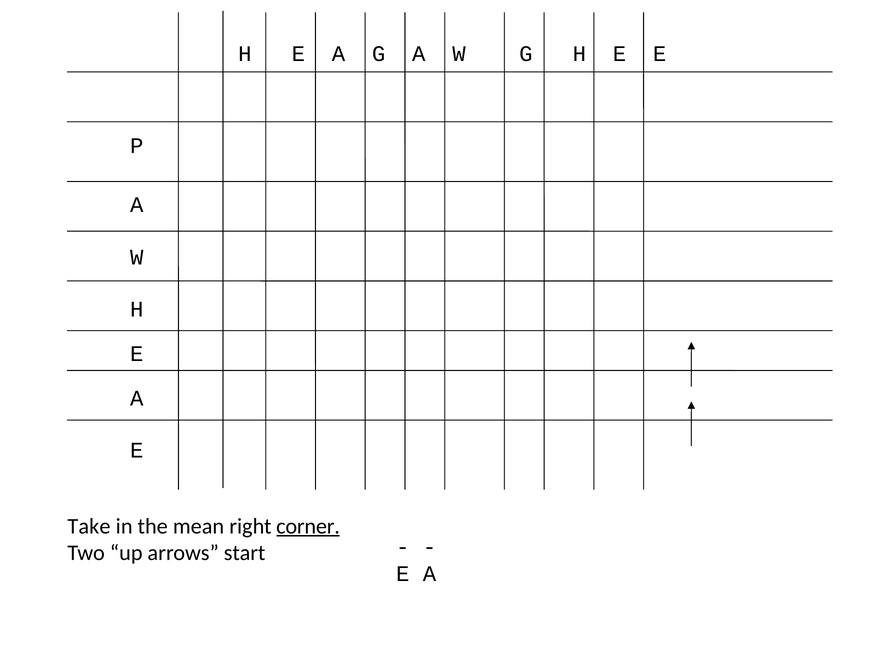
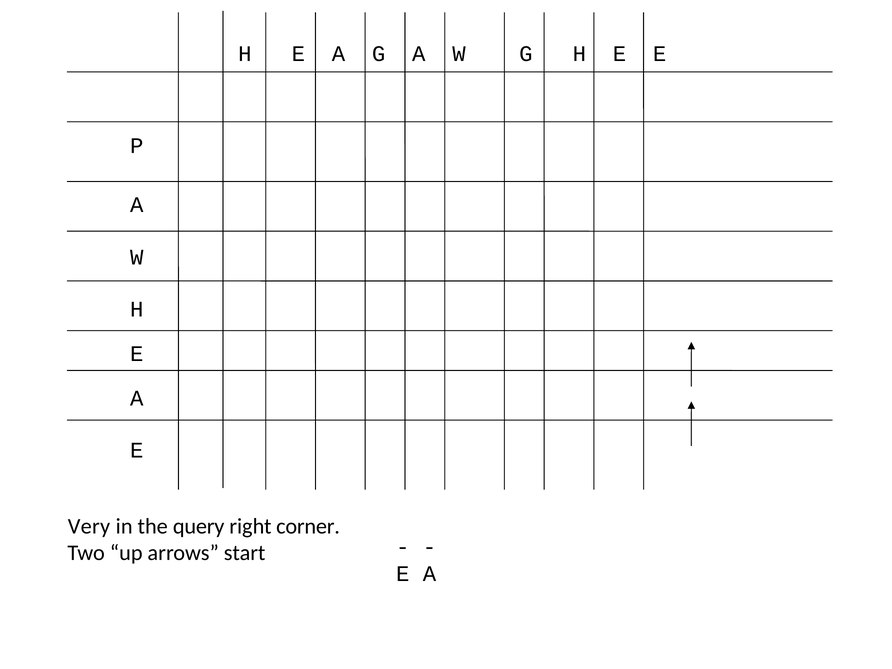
Take: Take -> Very (89, 526)
mean: mean -> query (199, 526)
corner underline: present -> none (308, 526)
